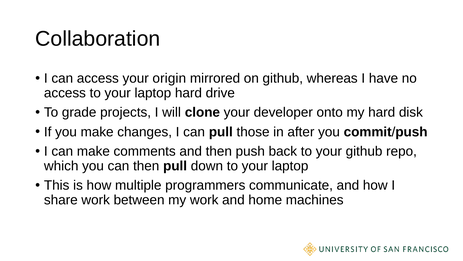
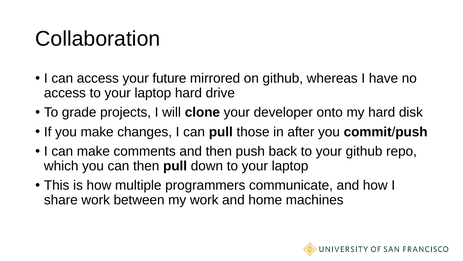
origin: origin -> future (169, 78)
